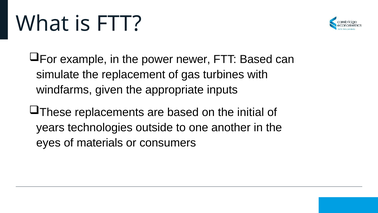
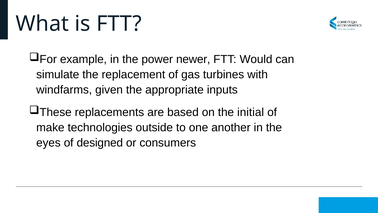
FTT Based: Based -> Would (256, 59)
years: years -> make (50, 127)
materials: materials -> designed (100, 143)
